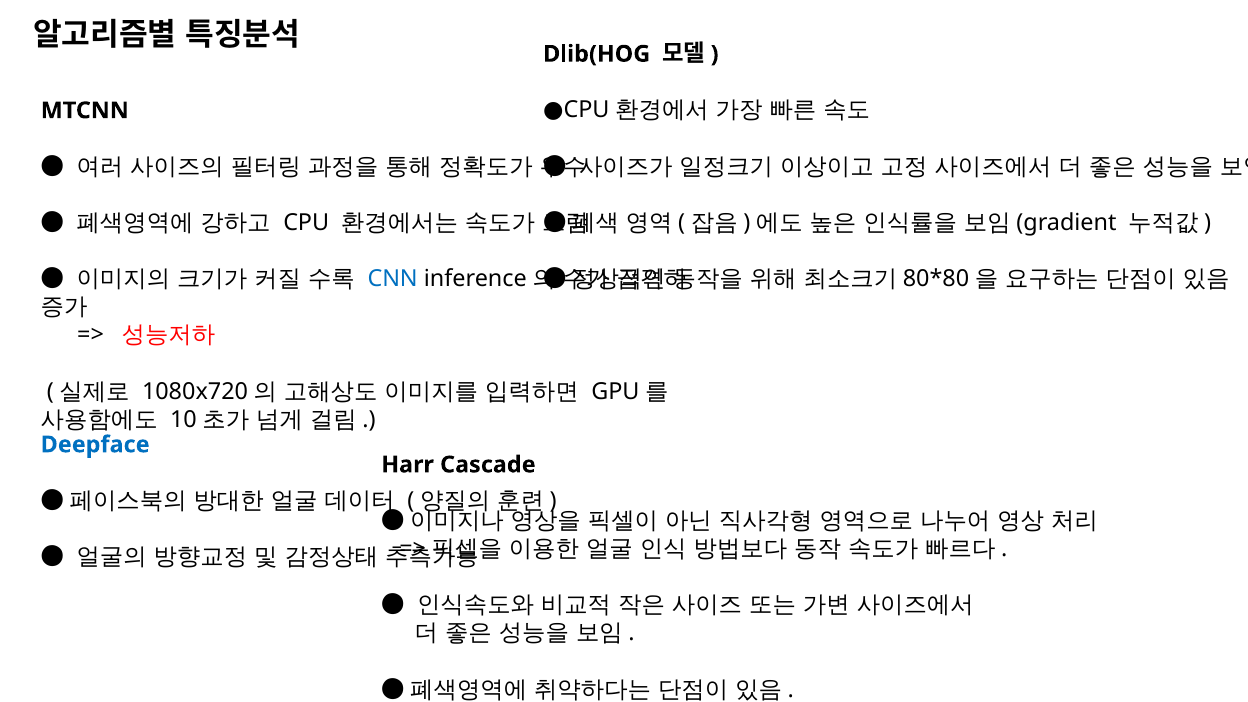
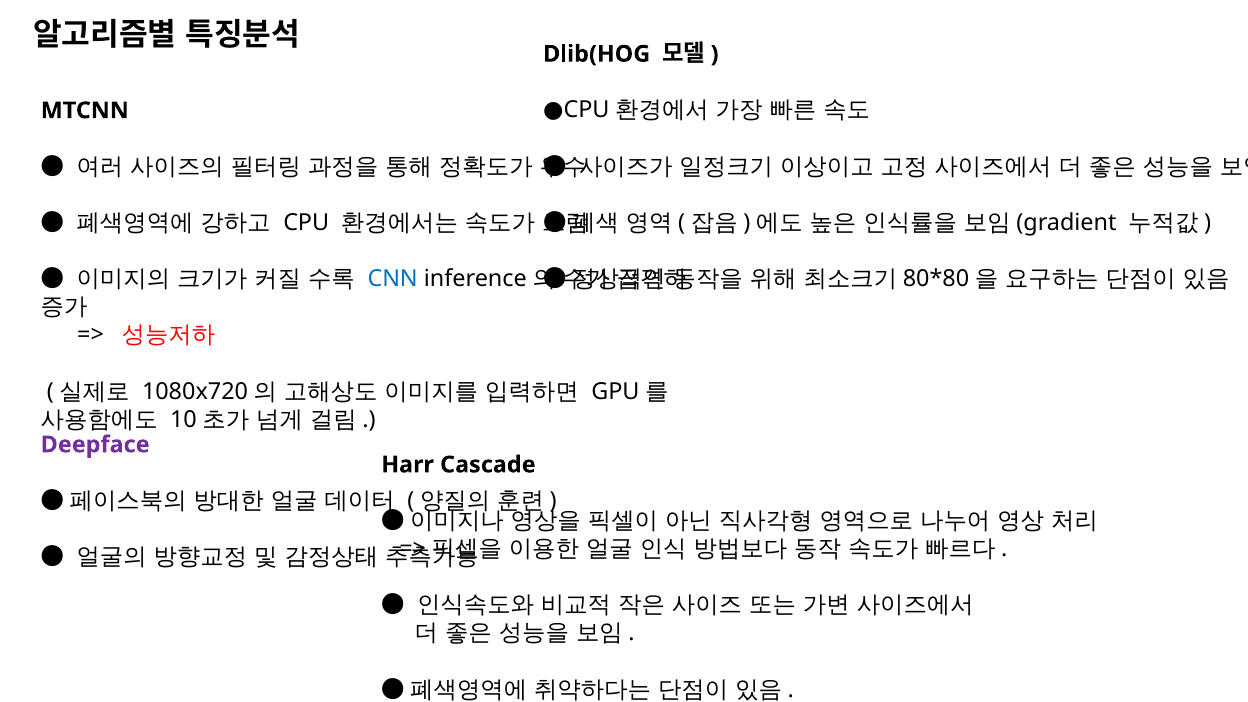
Deepface colour: blue -> purple (95, 445)
